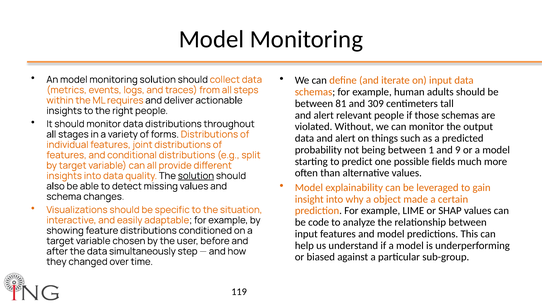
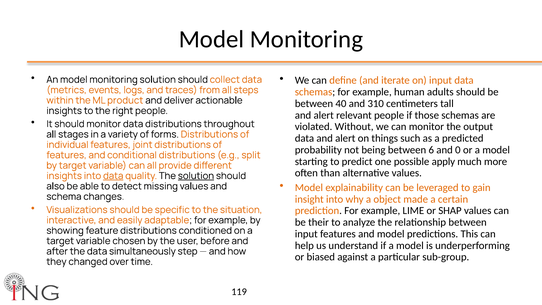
requires: requires -> product (125, 100)
81: 81 -> 40 (341, 104)
309: 309 -> 310 (376, 104)
1: 1 -> 6 (431, 150)
9: 9 -> 0 (458, 150)
fields: fields -> apply (443, 161)
data underline: none -> present (113, 176)
code: code -> their (319, 222)
